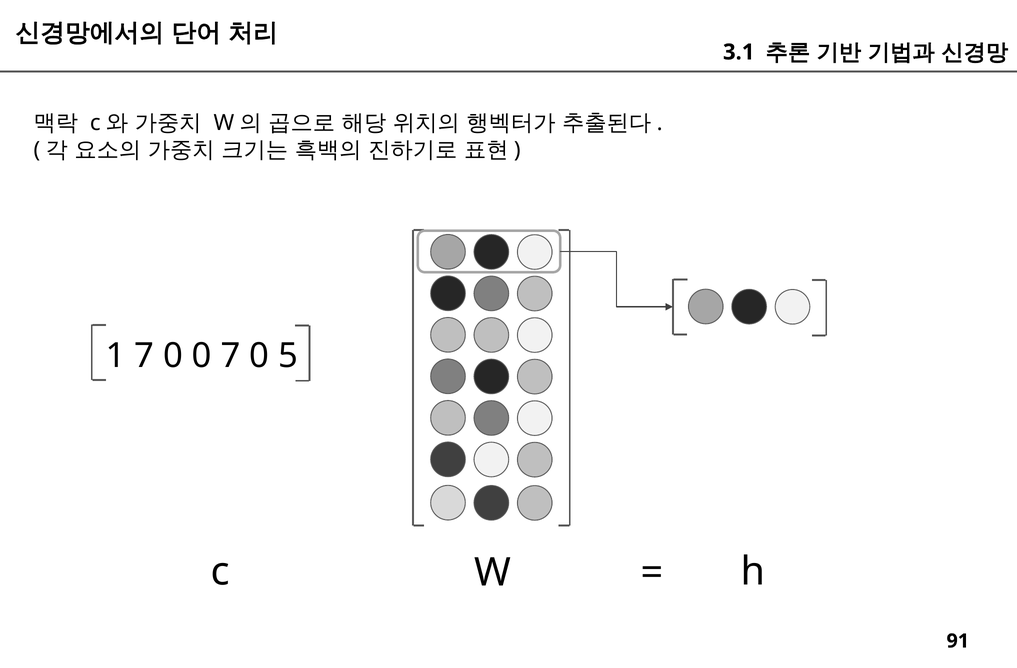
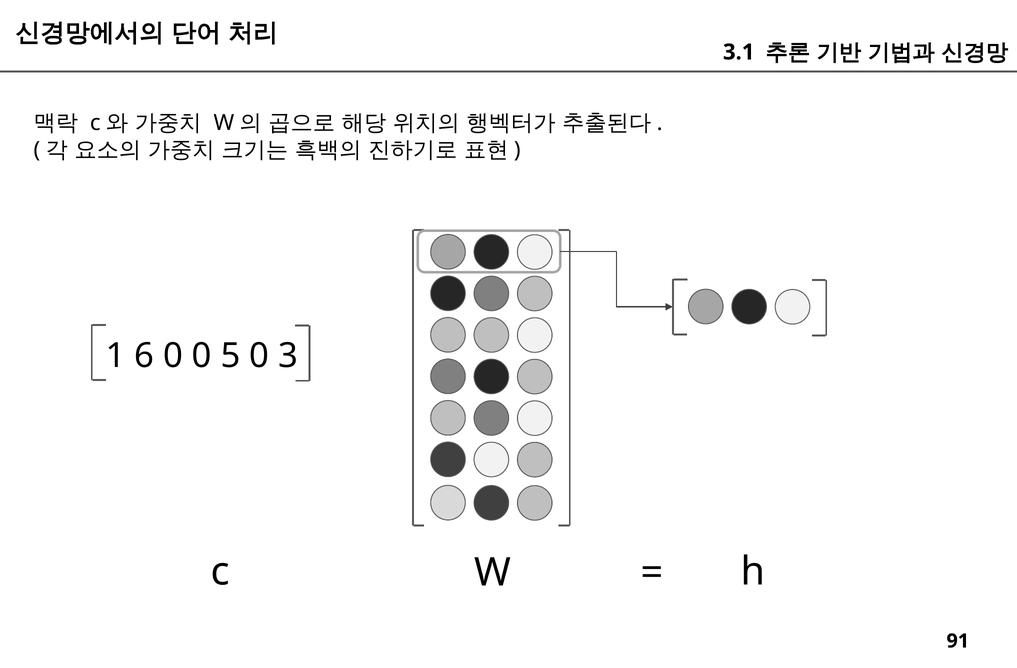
1 7: 7 -> 6 (144, 356)
0 7: 7 -> 5 (231, 356)
5: 5 -> 3 (288, 356)
